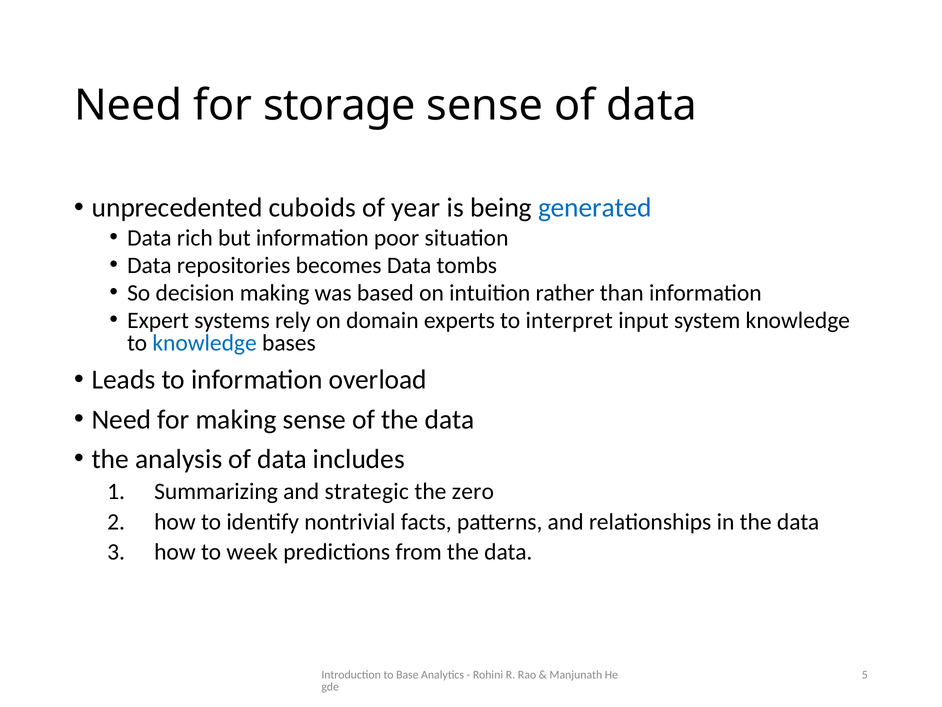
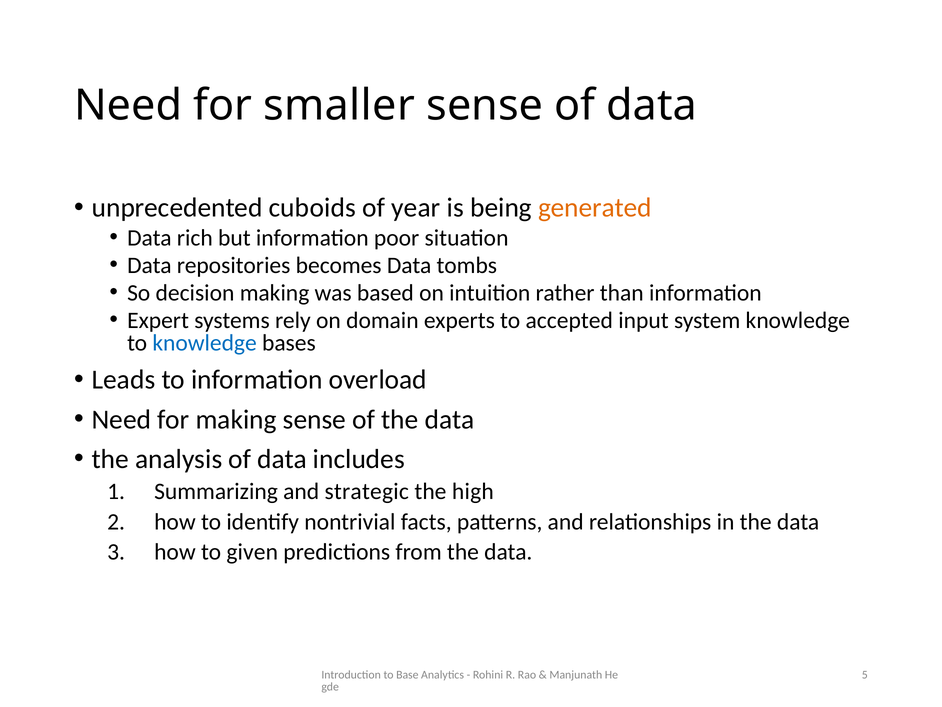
storage: storage -> smaller (339, 106)
generated colour: blue -> orange (595, 207)
interpret: interpret -> accepted (569, 320)
zero: zero -> high (473, 491)
week: week -> given (252, 552)
